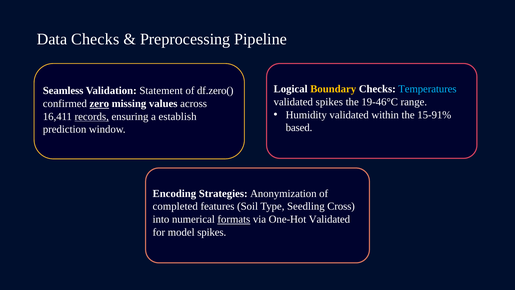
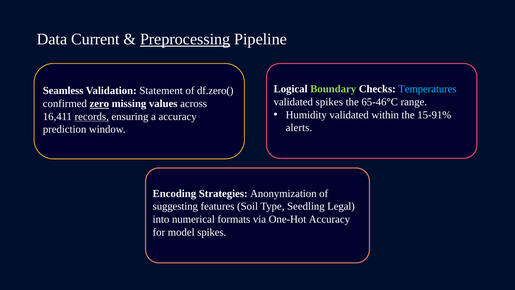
Data Checks: Checks -> Current (95, 39)
Preprocessing underline: none -> present (185, 39)
Boundary colour: yellow -> light green (333, 89)
19-46°C: 19-46°C -> 65-46°C (380, 102)
a establish: establish -> accuracy (178, 116)
based: based -> alerts (299, 128)
completed: completed -> suggesting (175, 206)
Cross: Cross -> Legal (341, 206)
formats underline: present -> none (234, 219)
One-Hot Validated: Validated -> Accuracy (329, 219)
